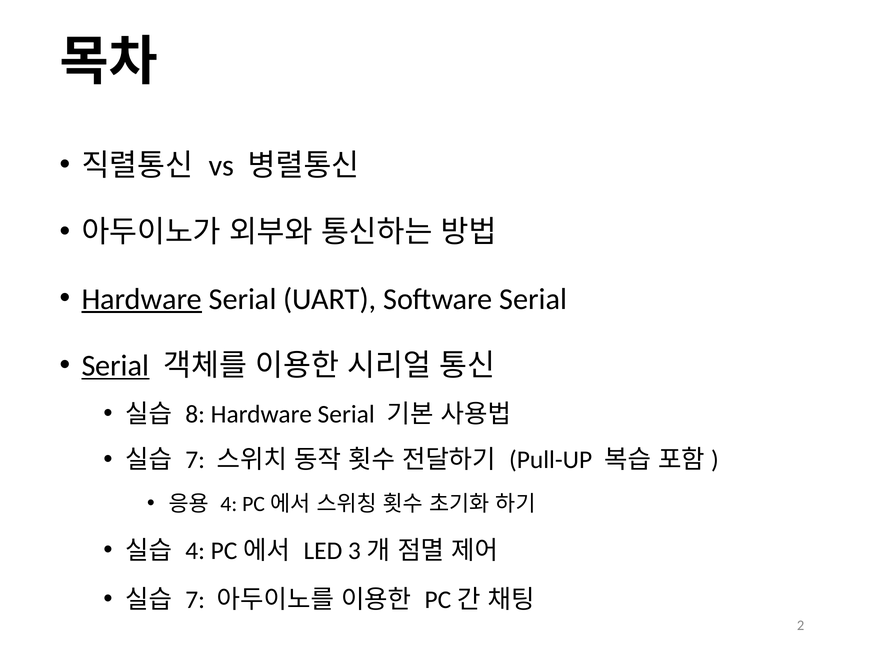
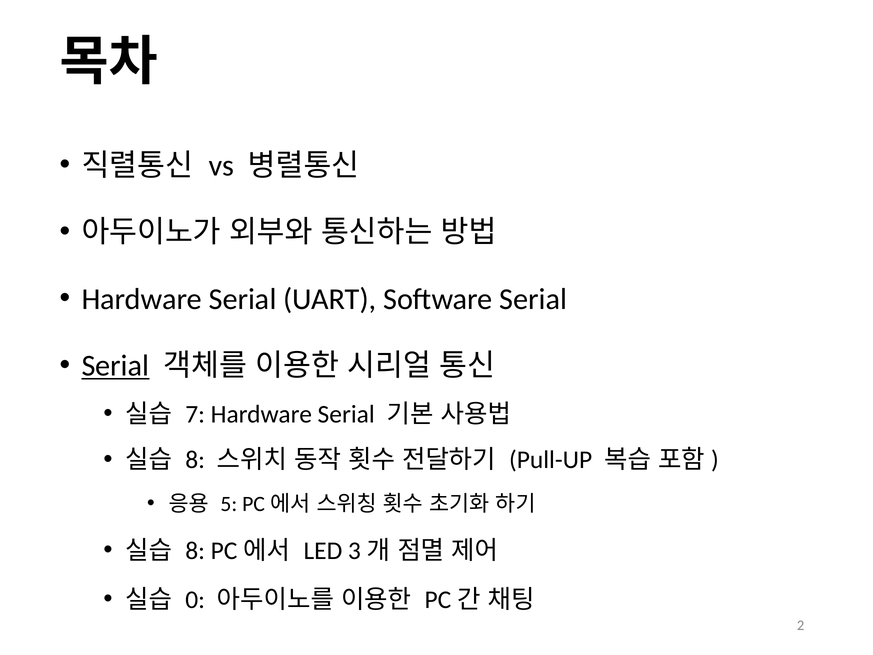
Hardware underline: present -> none (142, 299)
8: 8 -> 7 (195, 414)
7: 7 -> 8 (195, 460)
4: 4 -> 5 (229, 504)
4: 4 -> 8 (195, 551)
7: 7 -> 0 (195, 599)
